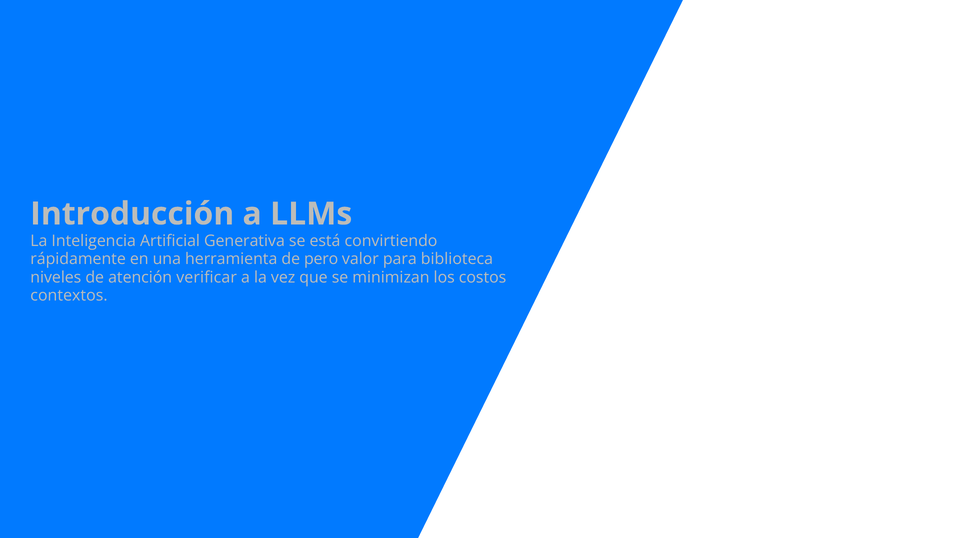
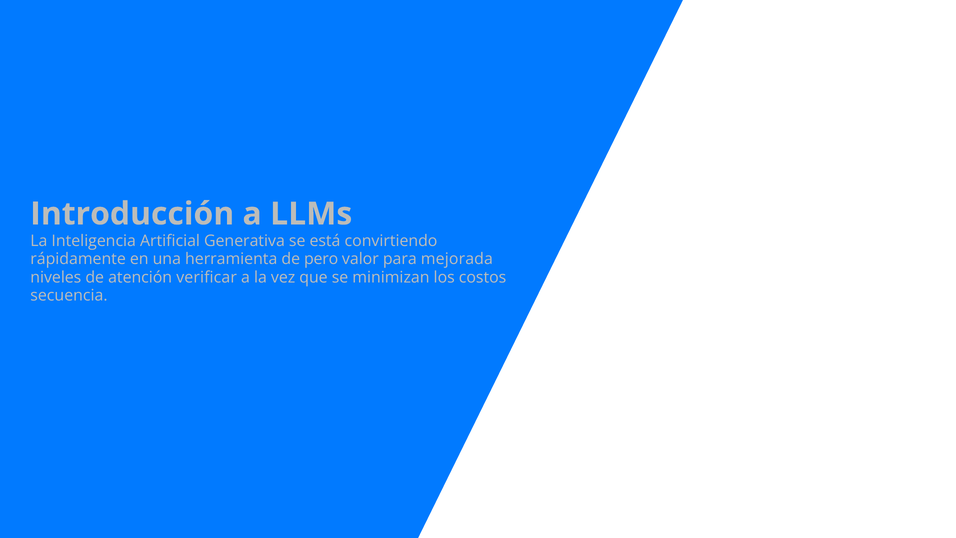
biblioteca: biblioteca -> mejorada (457, 259)
contextos: contextos -> secuencia (69, 295)
